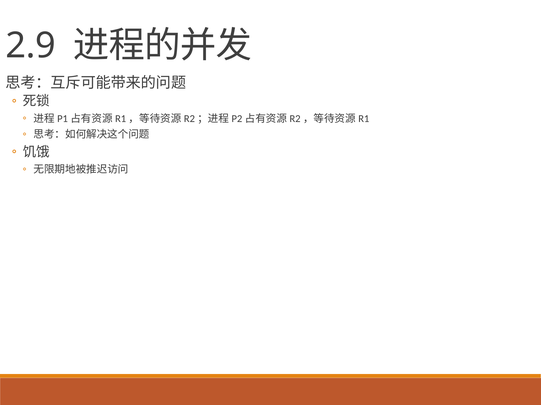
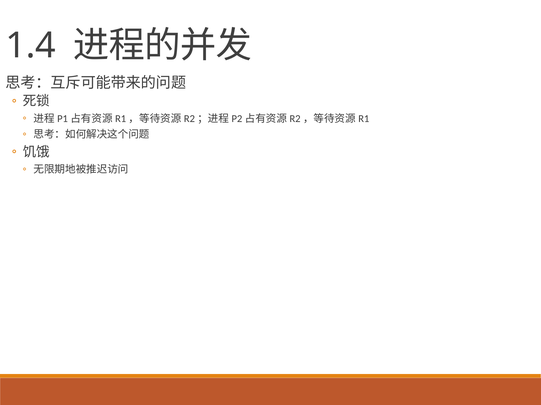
2.9: 2.9 -> 1.4 (31, 46)
